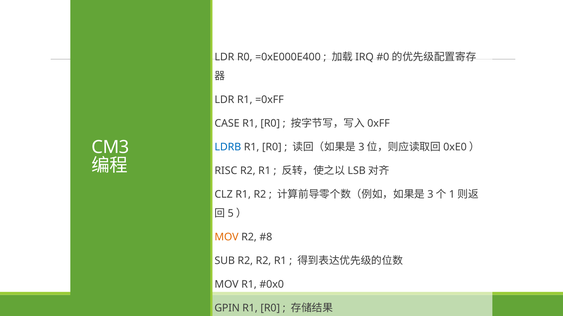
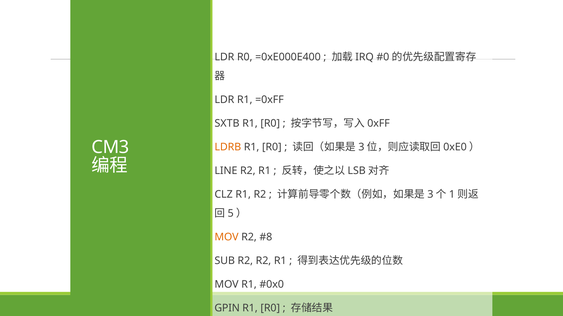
CASE: CASE -> SXTB (227, 124)
LDRB colour: blue -> orange (228, 147)
RISC: RISC -> LINE (226, 171)
